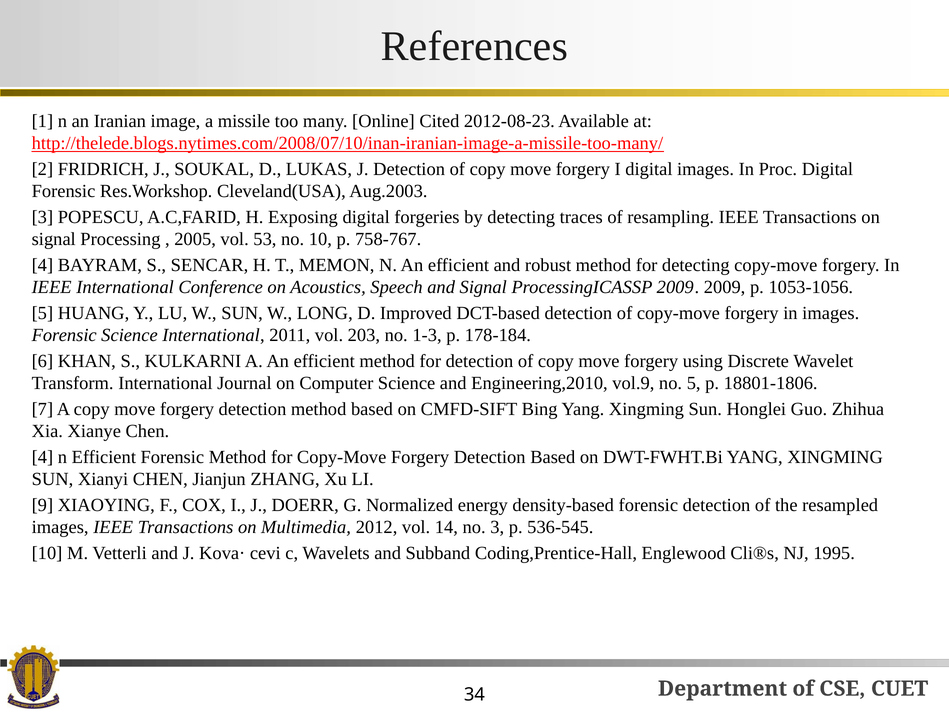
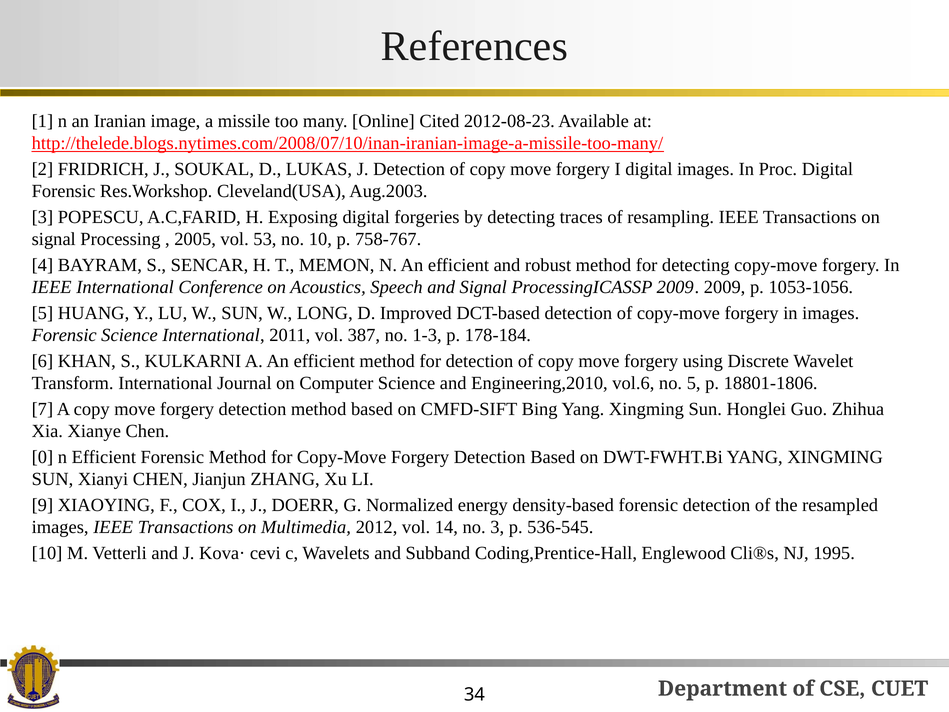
203: 203 -> 387 (364, 335)
vol.9: vol.9 -> vol.6 (633, 383)
4: 4 -> 0 (42, 457)
